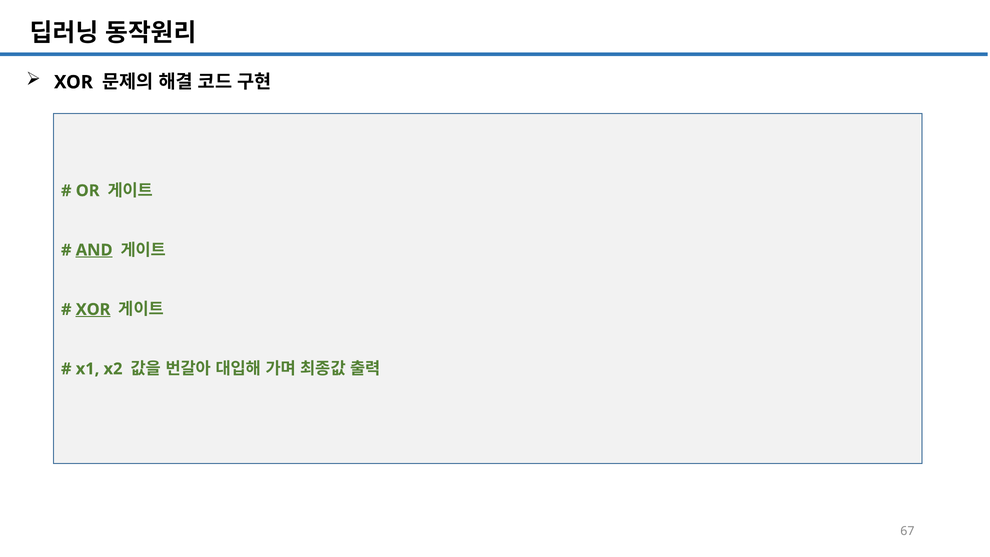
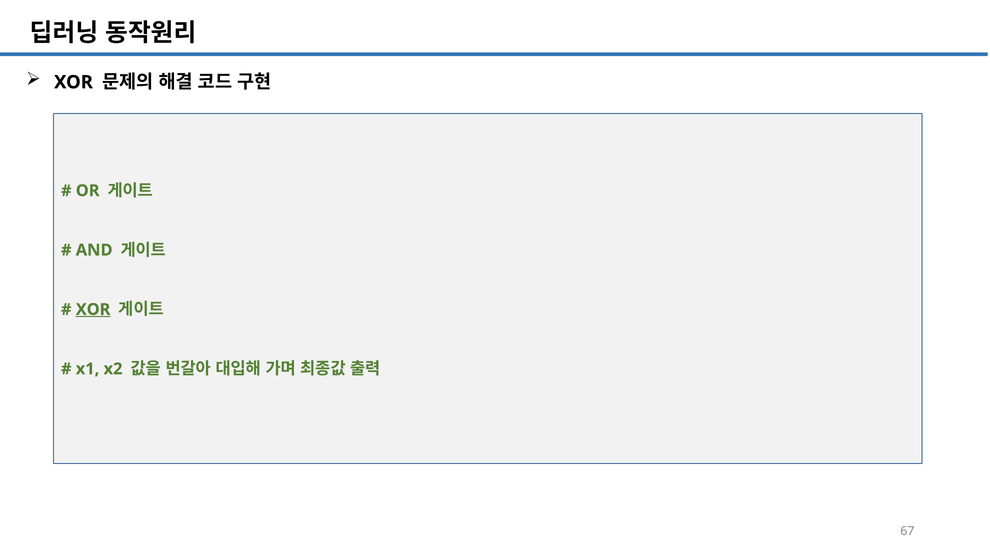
AND underline: present -> none (94, 250)
